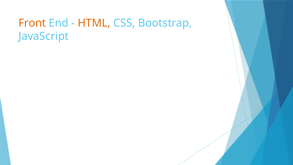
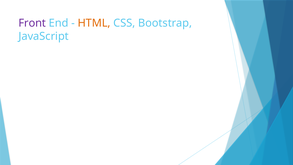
Front colour: orange -> purple (32, 23)
